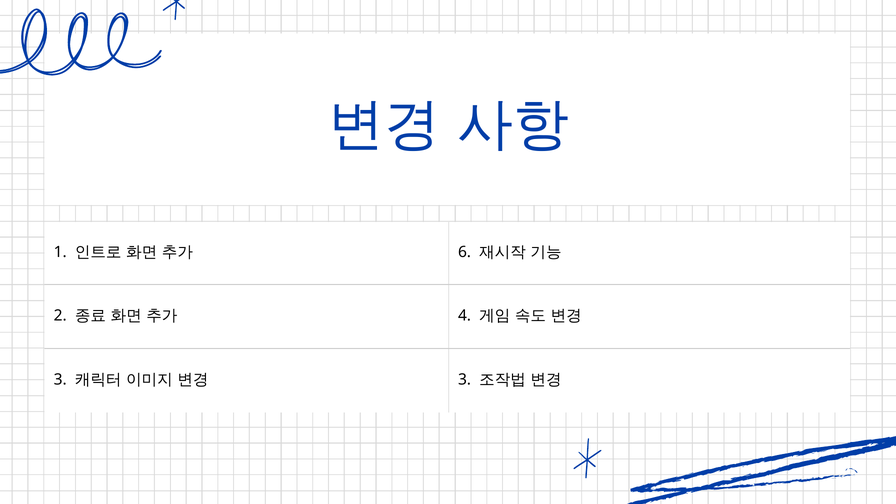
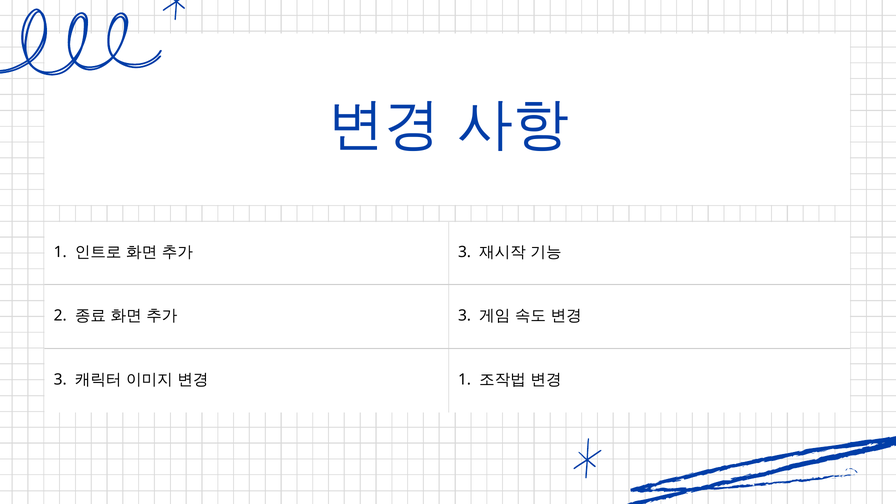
6: 6 -> 3 (465, 252)
4: 4 -> 3 (465, 316)
3: 3 -> 1 (465, 379)
